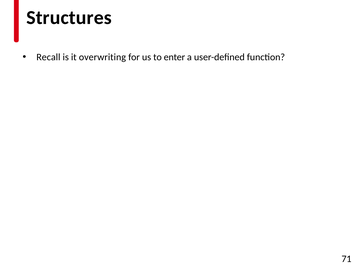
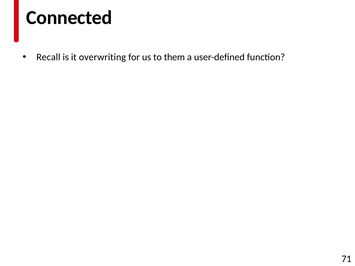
Structures: Structures -> Connected (69, 18)
enter: enter -> them (174, 57)
